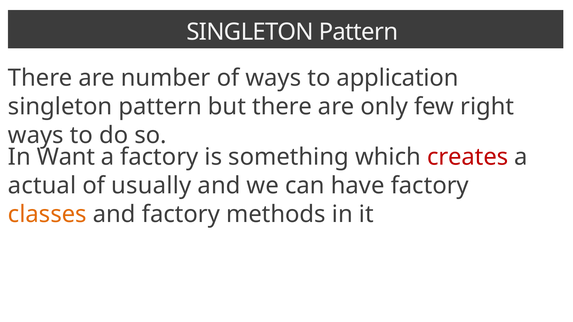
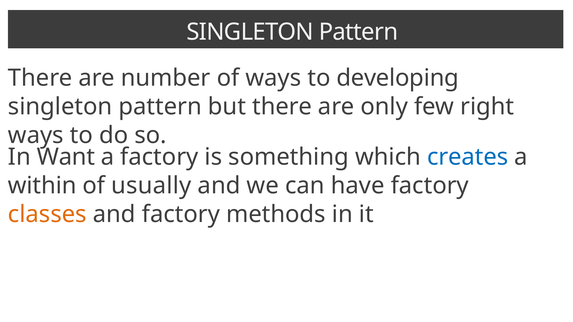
application: application -> developing (398, 78)
creates colour: red -> blue (468, 157)
actual: actual -> within (42, 186)
